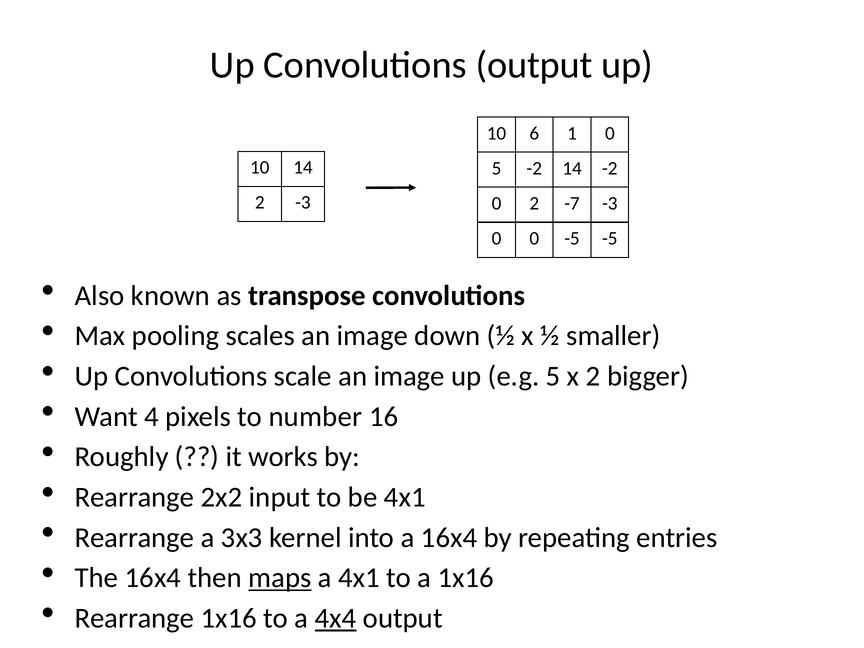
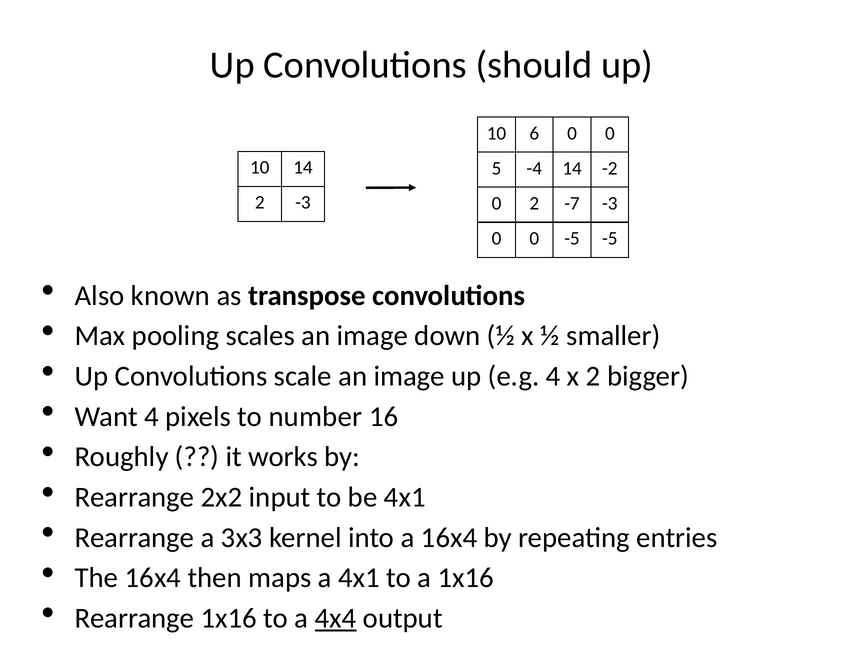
Convolutions output: output -> should (534, 65)
6 1: 1 -> 0 (572, 133)
5 -2: -2 -> -4 (534, 168)
e.g 5: 5 -> 4 (553, 376)
maps underline: present -> none (280, 578)
